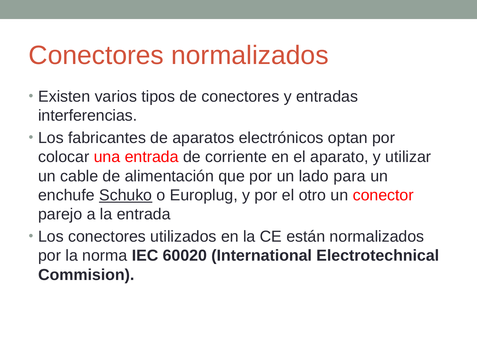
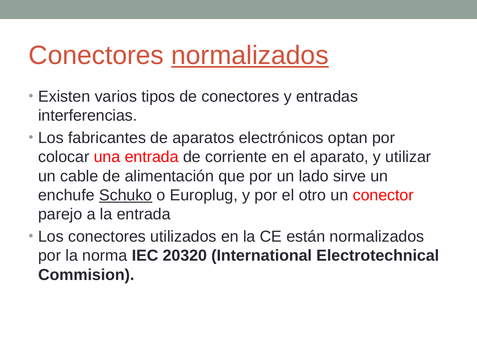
normalizados underline: none -> present (250, 56)
para: para -> sirve (350, 176)
60020: 60020 -> 20320 (185, 256)
